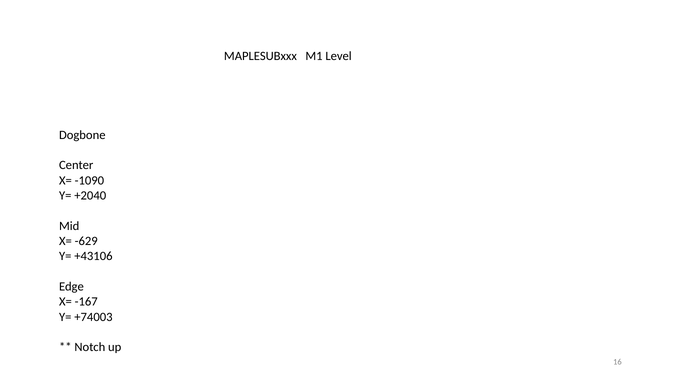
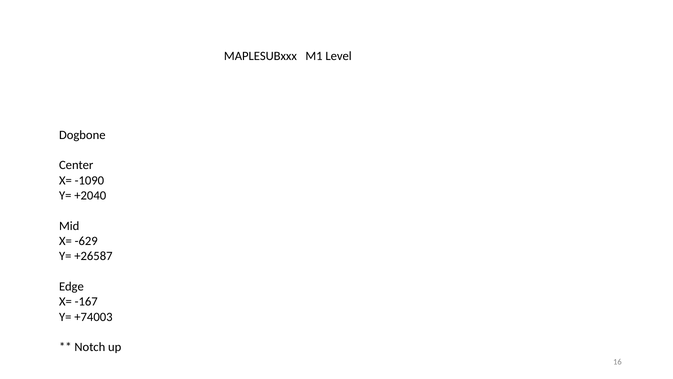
+43106: +43106 -> +26587 (93, 256)
